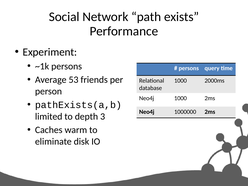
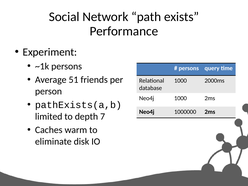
53: 53 -> 51 (74, 80)
3: 3 -> 7 (103, 116)
